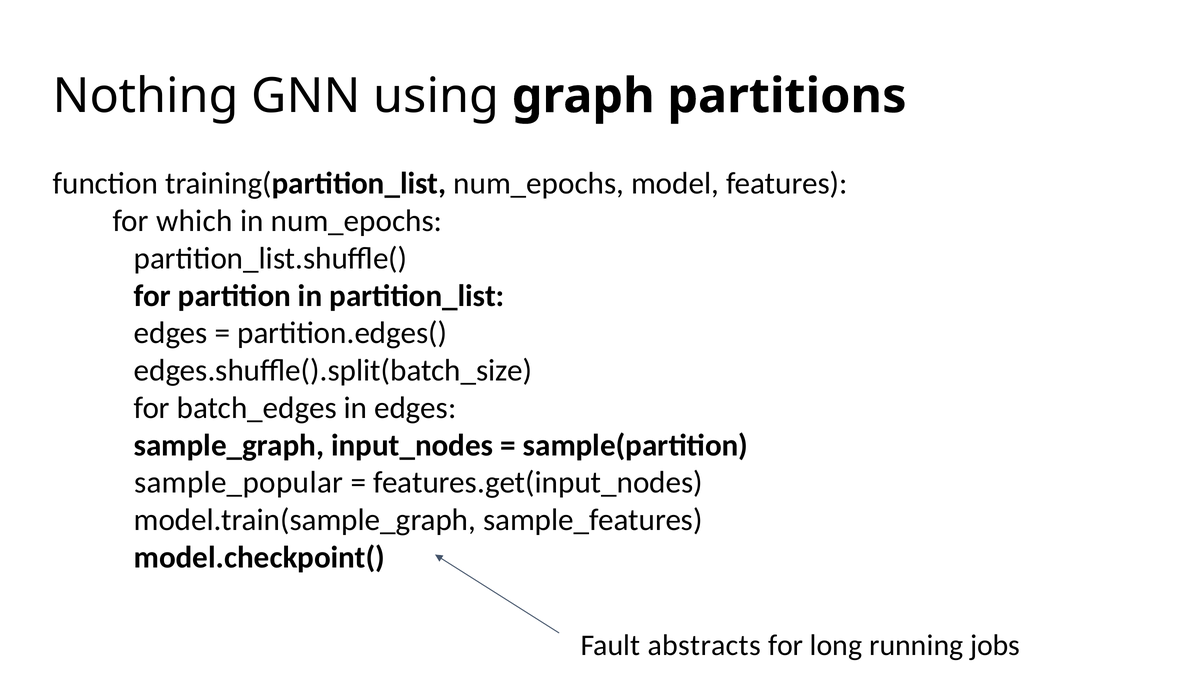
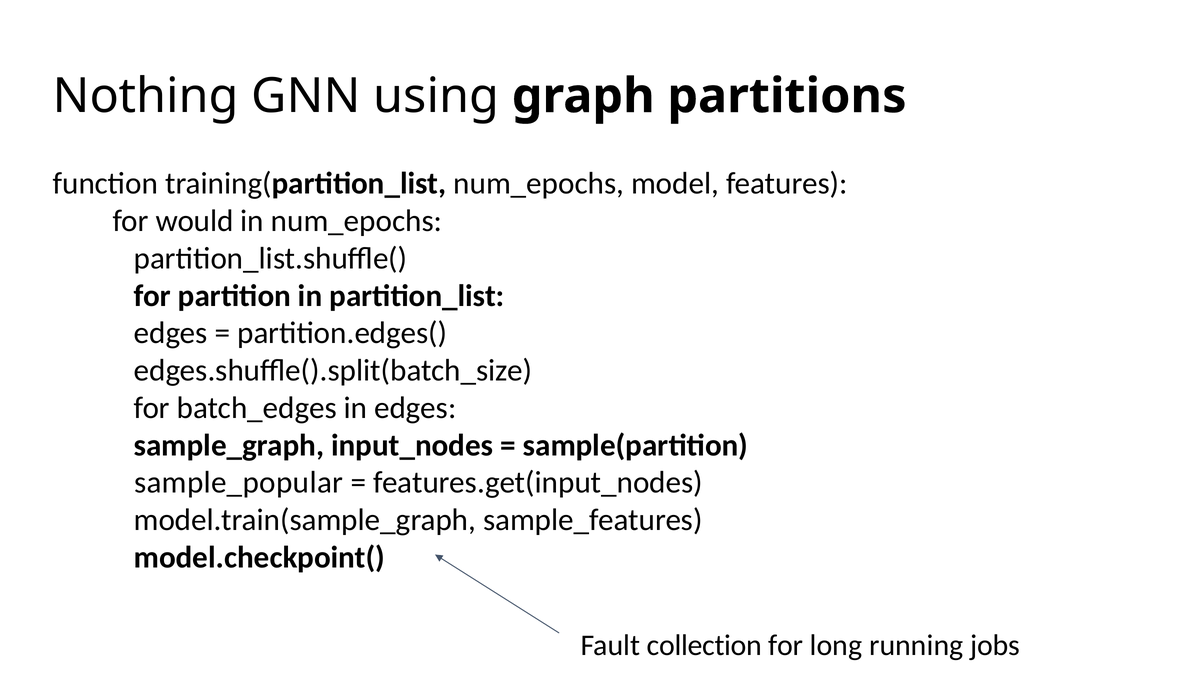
which: which -> would (195, 221)
abstracts: abstracts -> collection (705, 646)
